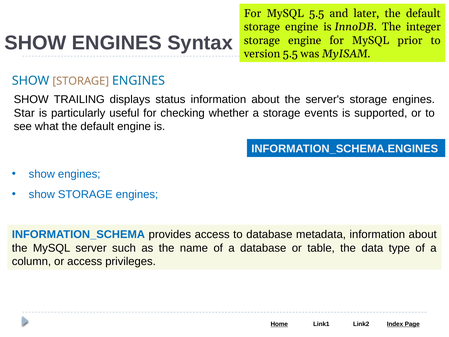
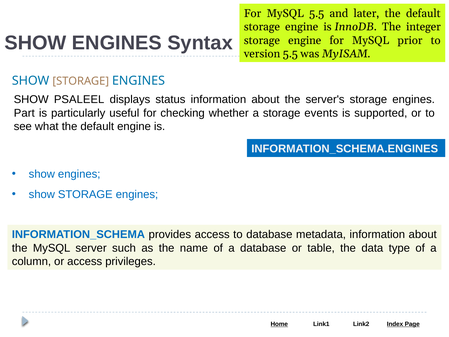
TRAILING: TRAILING -> PSALEEL (79, 100)
Star: Star -> Part (24, 113)
